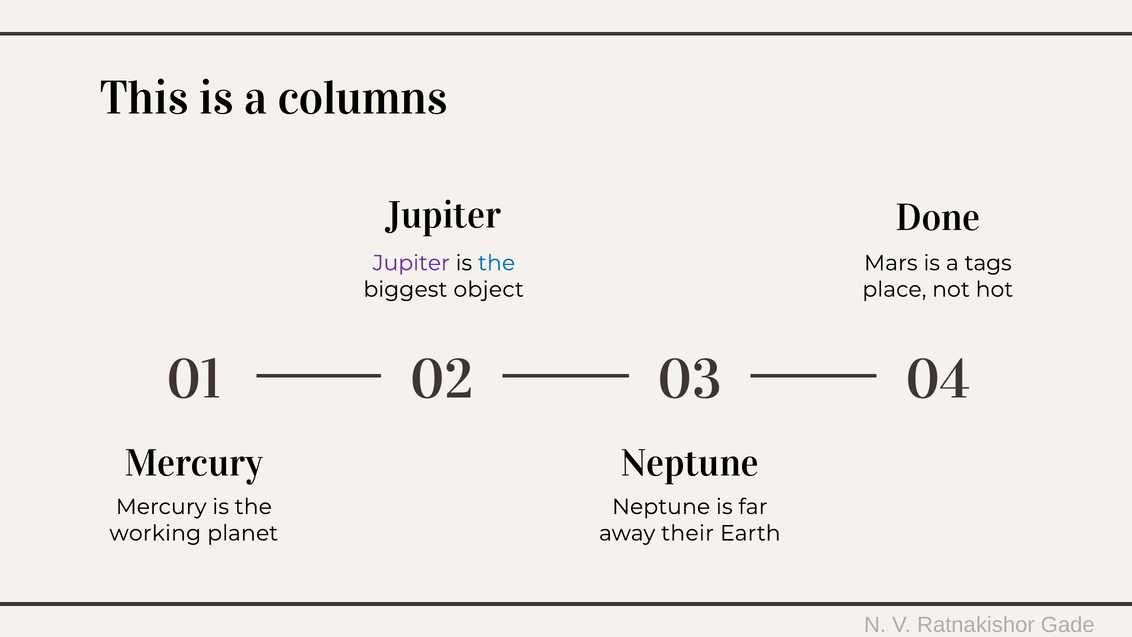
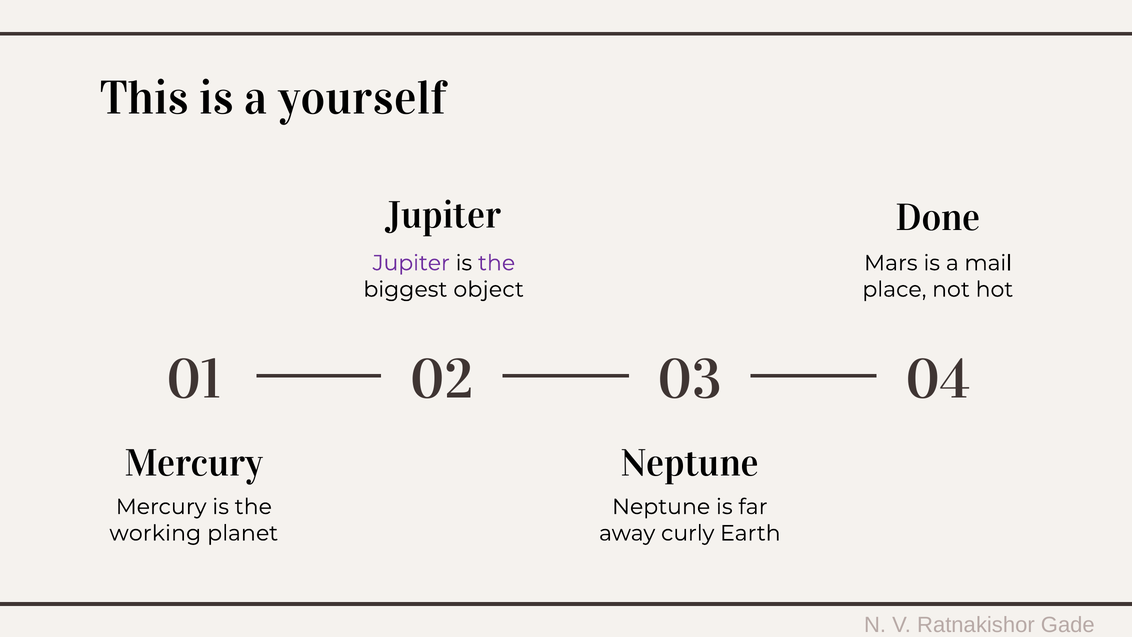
columns: columns -> yourself (362, 98)
the colour: blue -> purple (497, 263)
tags: tags -> mail (988, 263)
their: their -> curly (688, 533)
